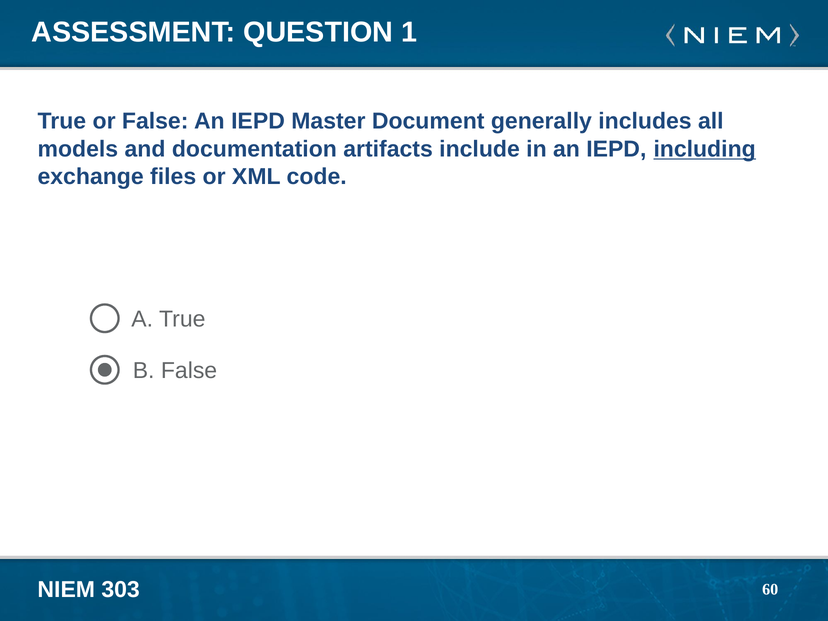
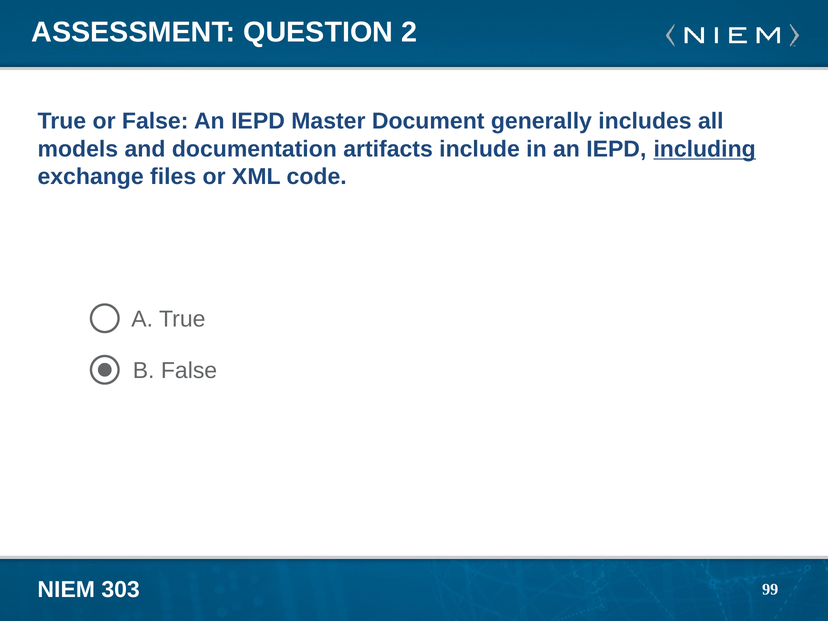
1: 1 -> 2 (409, 32)
60: 60 -> 99 (770, 589)
